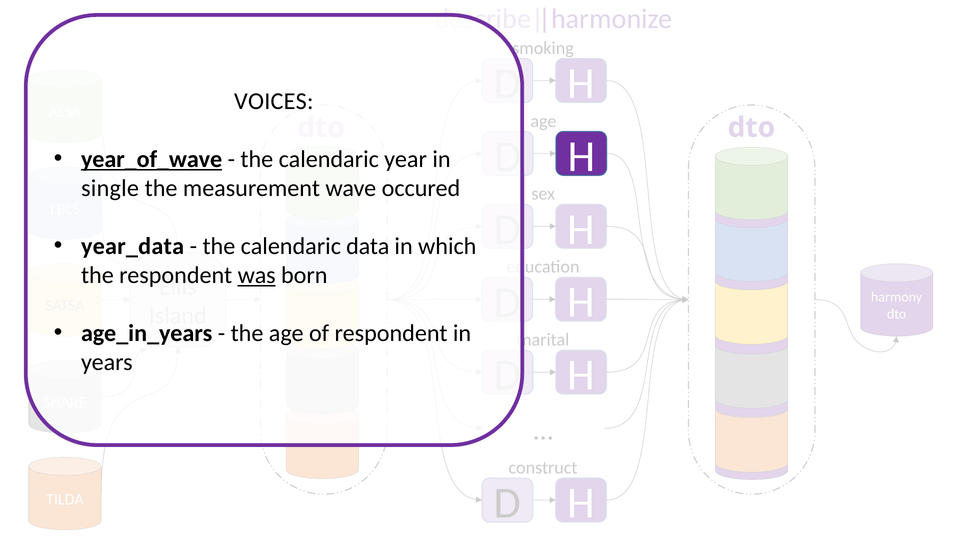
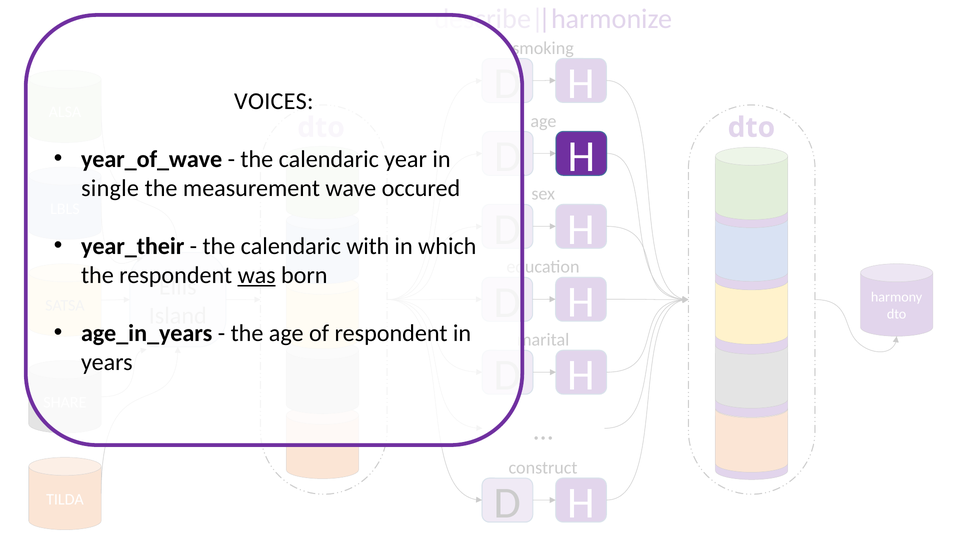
year_of_wave underline: present -> none (152, 159)
year_data: year_data -> year_their (133, 246)
data: data -> with (368, 246)
